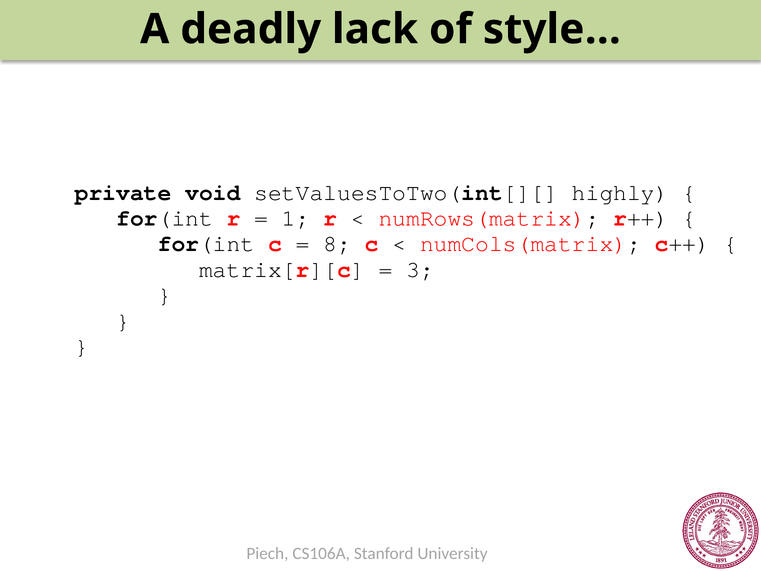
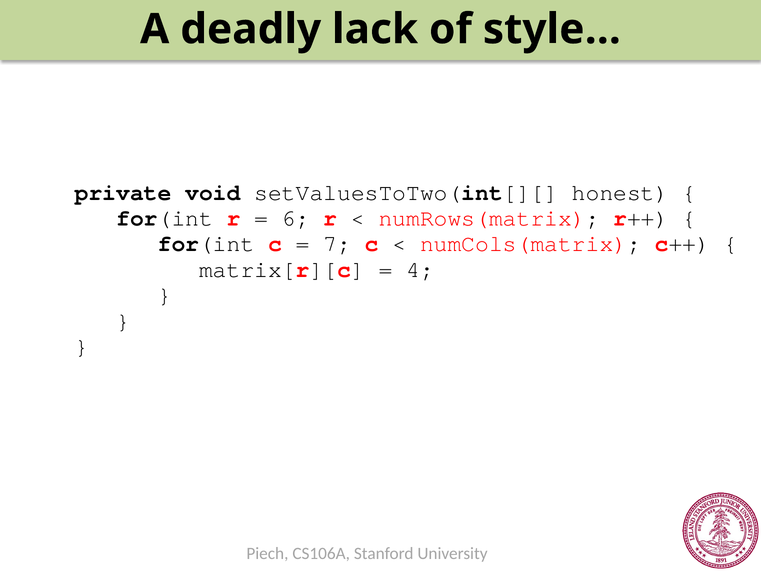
highly: highly -> honest (620, 192)
1: 1 -> 6 (296, 218)
8: 8 -> 7 (337, 244)
3: 3 -> 4 (420, 269)
